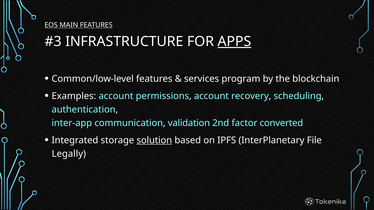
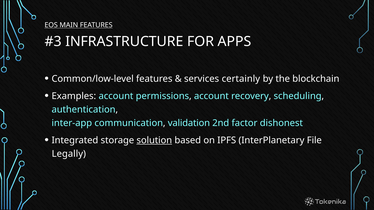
APPS underline: present -> none (234, 42)
program: program -> certainly (241, 79)
converted: converted -> dishonest (281, 123)
